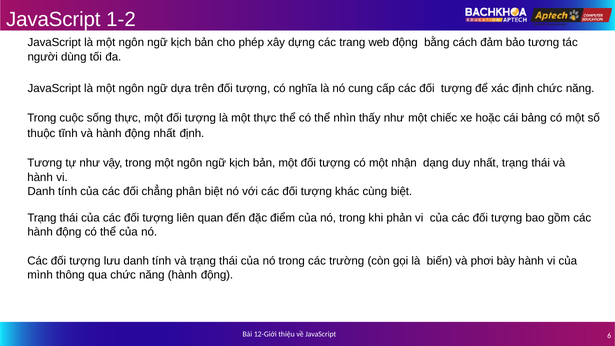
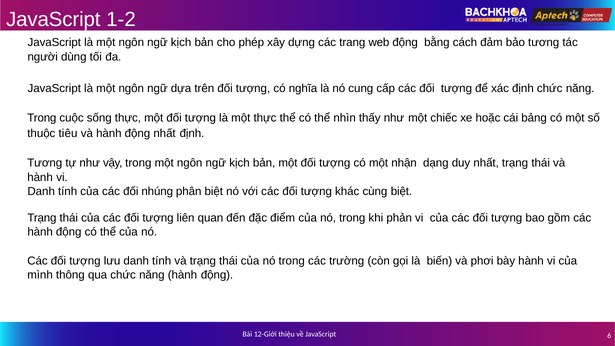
tĩnh: tĩnh -> tiêu (68, 133)
chẳng: chẳng -> nhúng (157, 191)
